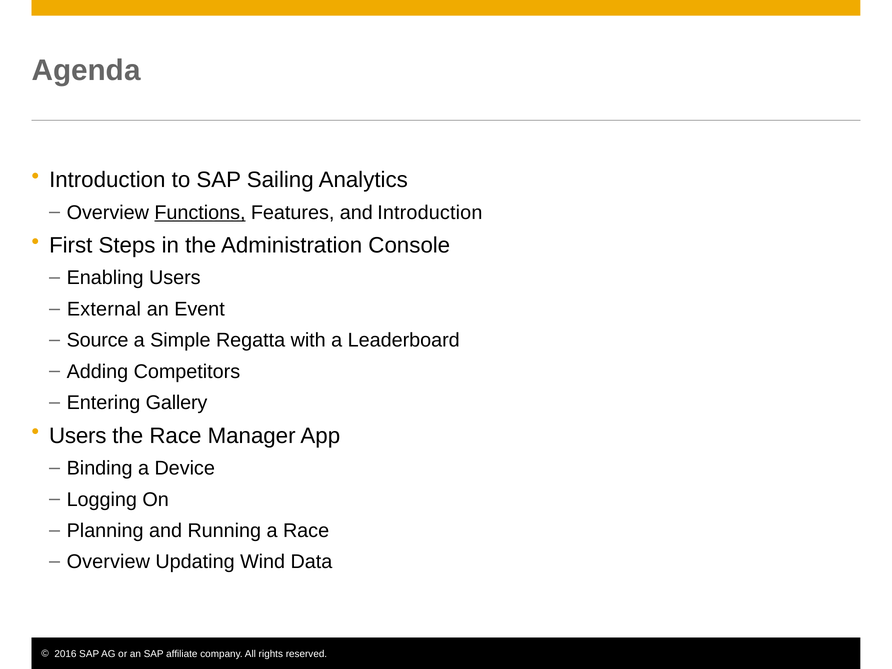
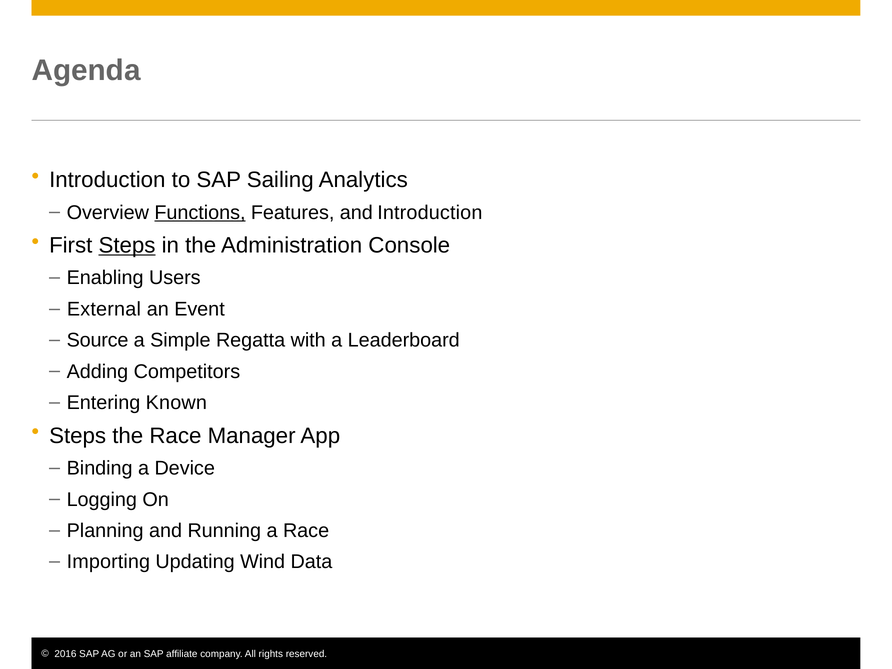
Steps underline: none -> present (127, 245)
Gallery: Gallery -> Known (176, 403)
Users: Users -> Steps (78, 436)
Overview: Overview -> Importing (108, 562)
